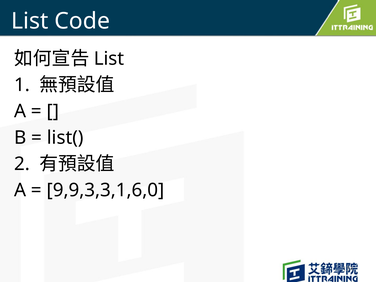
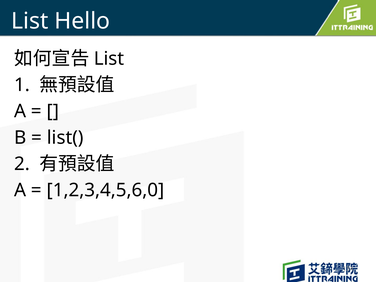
Code: Code -> Hello (82, 21)
9,9,3,3,1,6,0: 9,9,3,3,1,6,0 -> 1,2,3,4,5,6,0 (105, 190)
